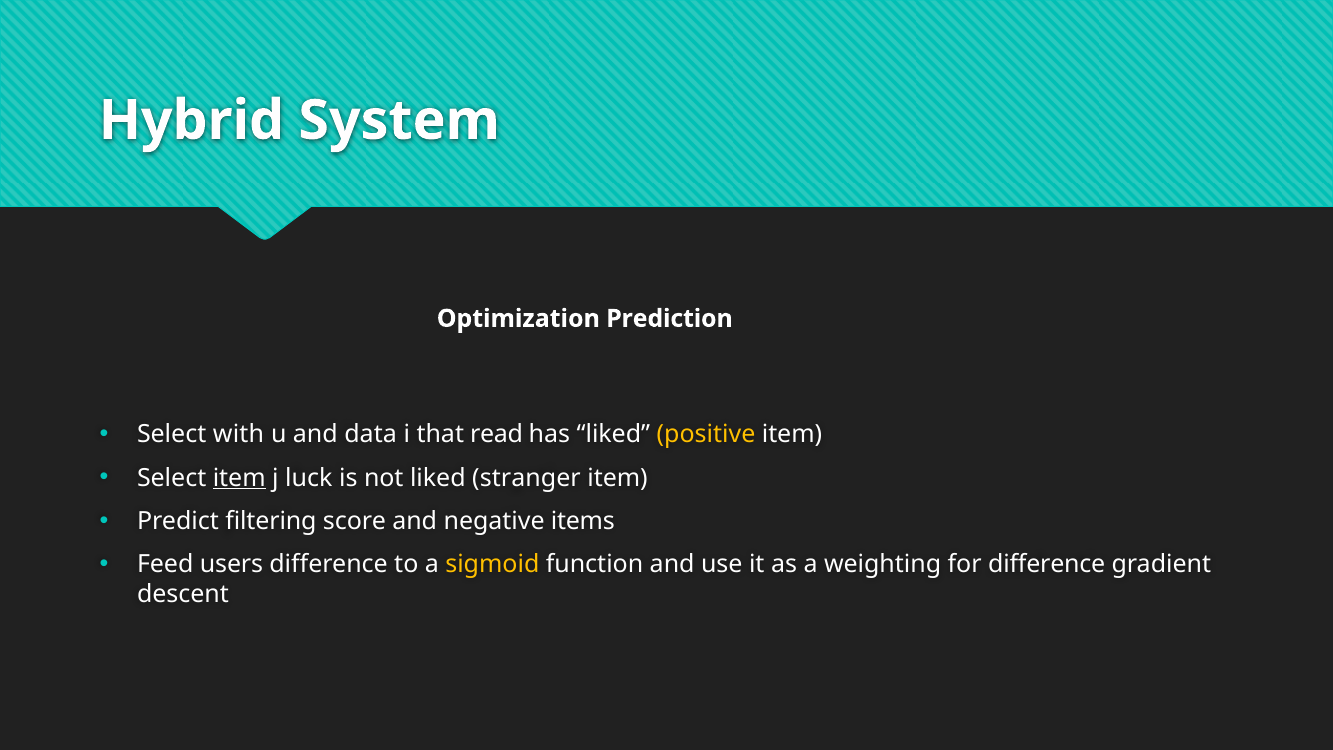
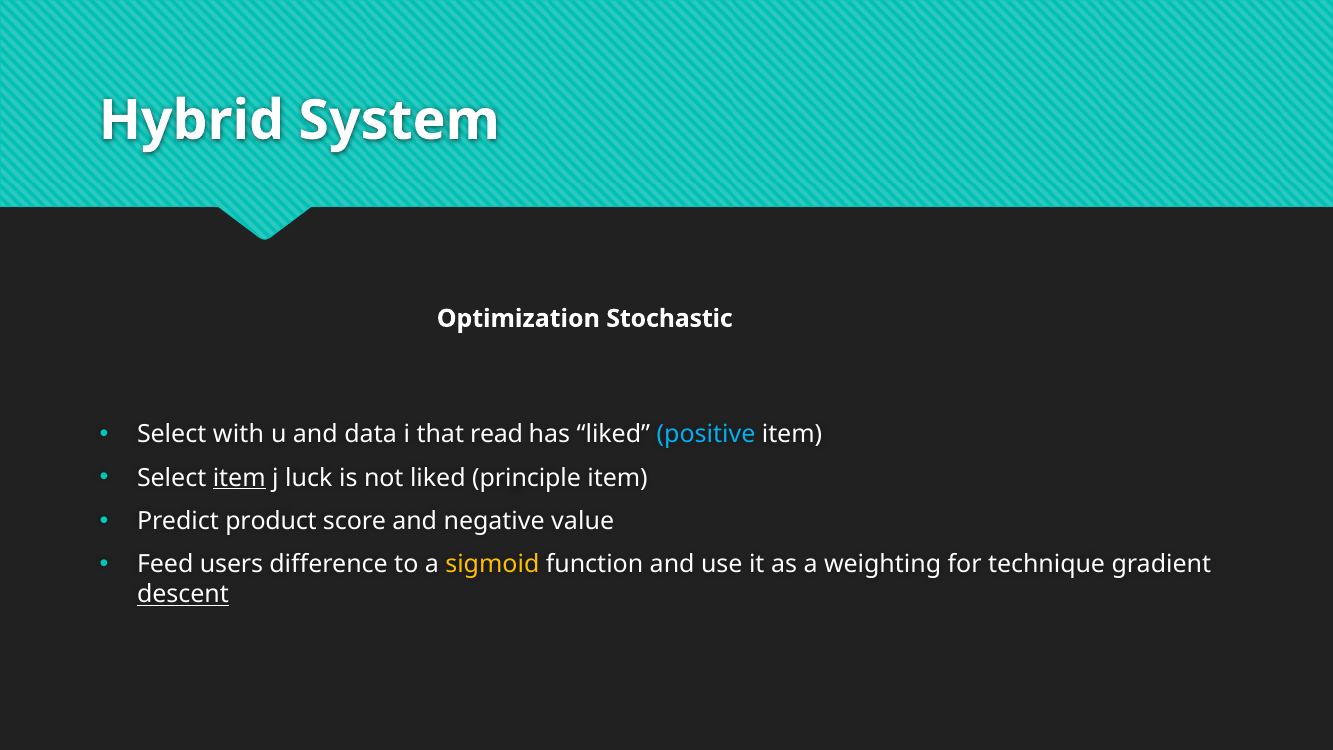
Prediction: Prediction -> Stochastic (670, 318)
positive colour: yellow -> light blue (706, 435)
stranger: stranger -> principle (527, 478)
filtering: filtering -> product (271, 521)
items: items -> value (583, 521)
for difference: difference -> technique (1047, 565)
descent underline: none -> present (183, 595)
